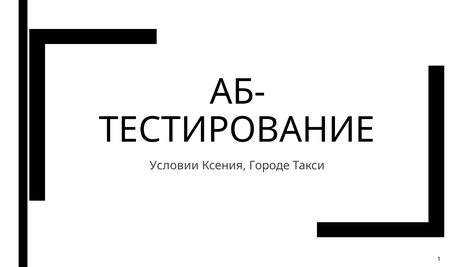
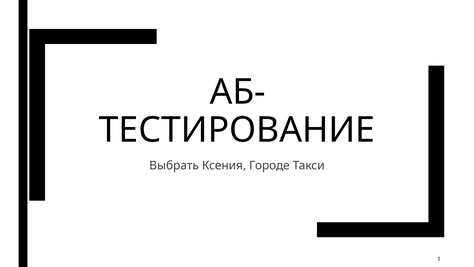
Условии: Условии -> Выбрать (174, 165)
